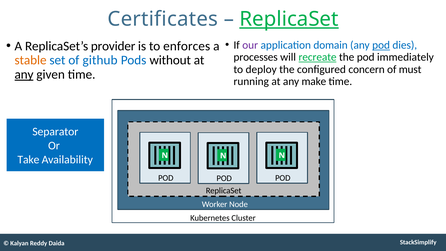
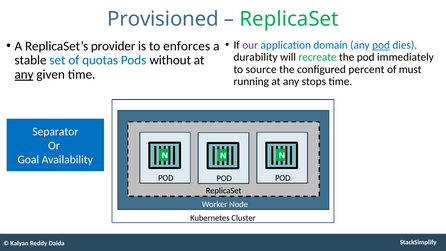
Certificates: Certificates -> Provisioned (163, 19)
ReplicaSet underline: present -> none (289, 19)
processes: processes -> durability (256, 57)
recreate underline: present -> none (318, 57)
stable colour: orange -> black (31, 60)
github: github -> quotas (100, 60)
deploy: deploy -> source (261, 69)
concern: concern -> percent (366, 69)
make: make -> stops (314, 81)
Take: Take -> Goal (28, 160)
